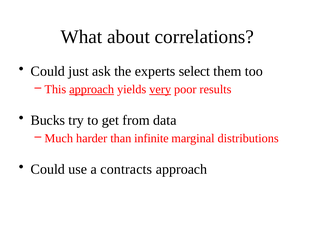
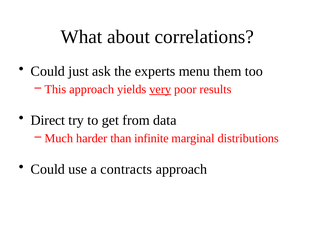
select: select -> menu (194, 71)
approach underline: present -> none (92, 89)
Bucks: Bucks -> Direct (48, 120)
